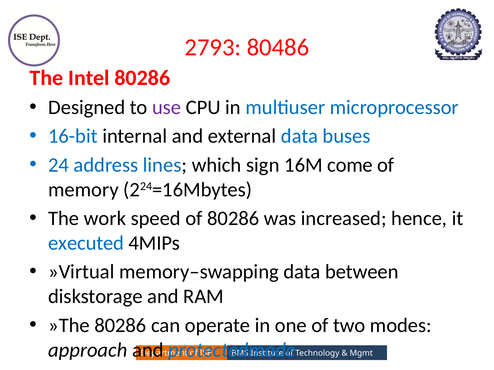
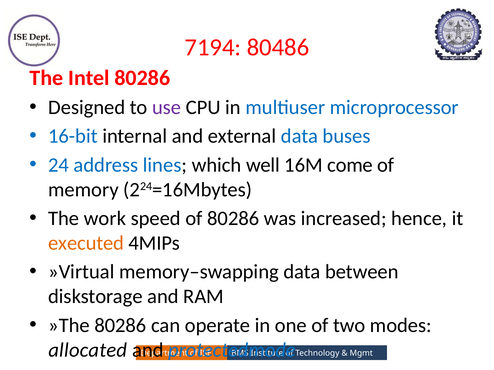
2793: 2793 -> 7194 (213, 47)
sign: sign -> well (263, 165)
executed colour: blue -> orange (86, 243)
approach: approach -> allocated (88, 350)
